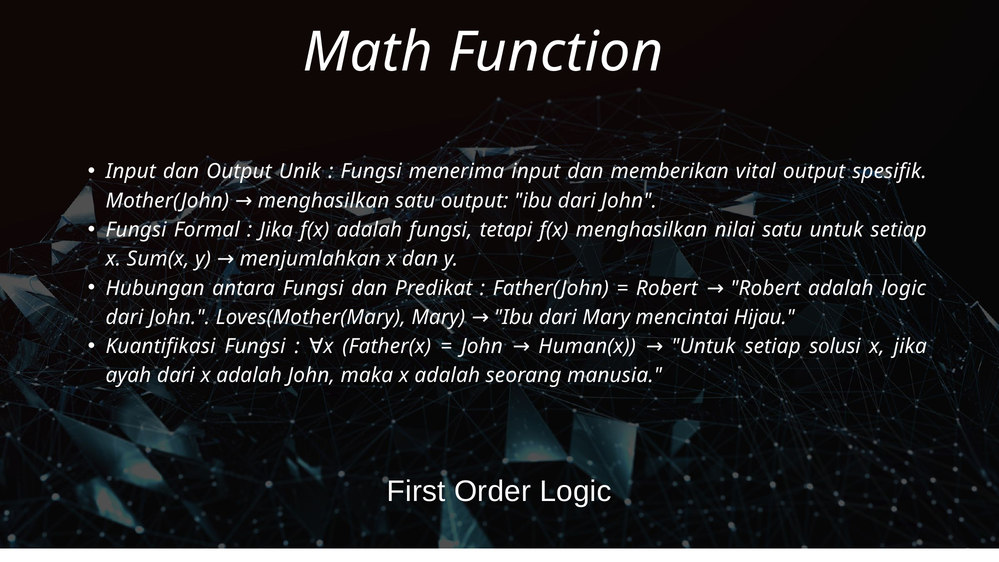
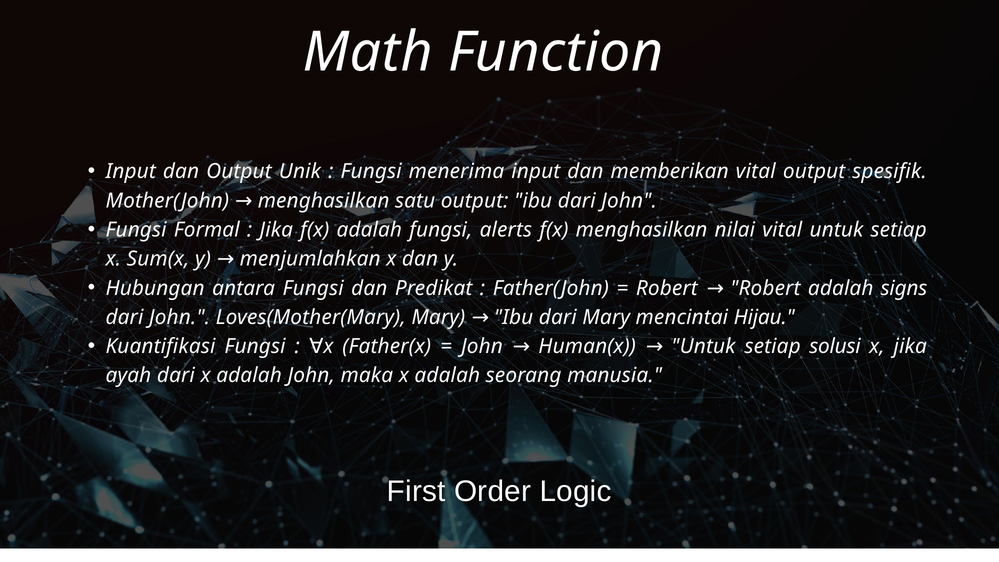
tetapi: tetapi -> alerts (506, 230)
nilai satu: satu -> vital (782, 230)
adalah logic: logic -> signs (904, 288)
